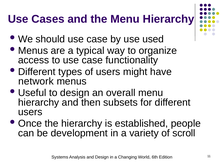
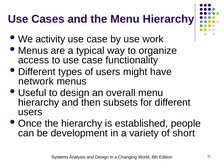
should: should -> activity (50, 39)
used: used -> work (153, 39)
scroll: scroll -> short (184, 133)
